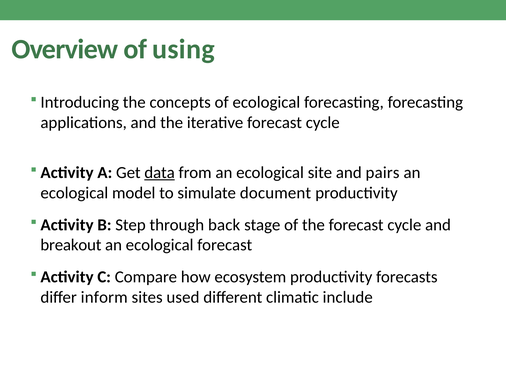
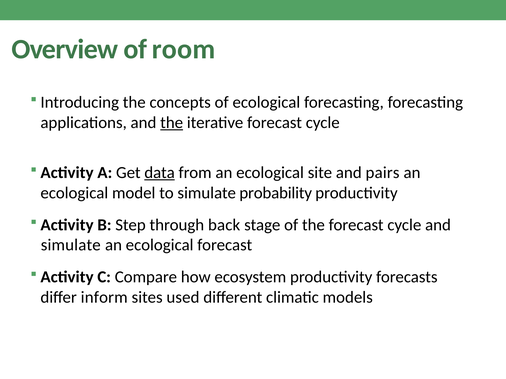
using: using -> room (184, 49)
the underline: none -> present (172, 123)
document: document -> probability (276, 193)
breakout: breakout -> simulate (71, 245)
include: include -> models (348, 298)
